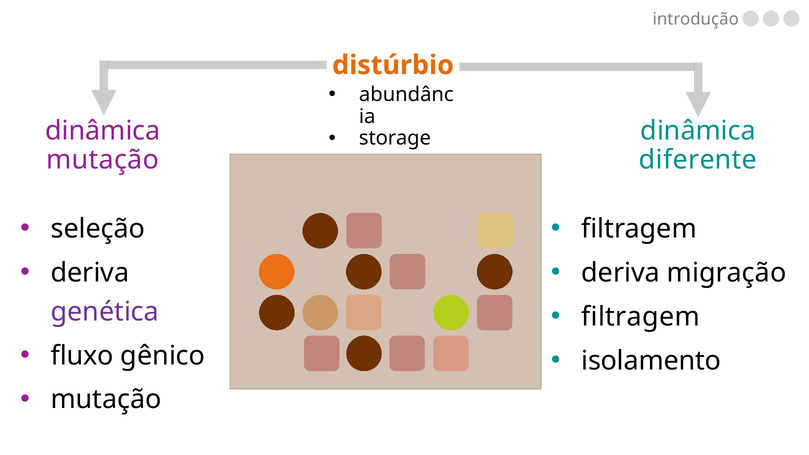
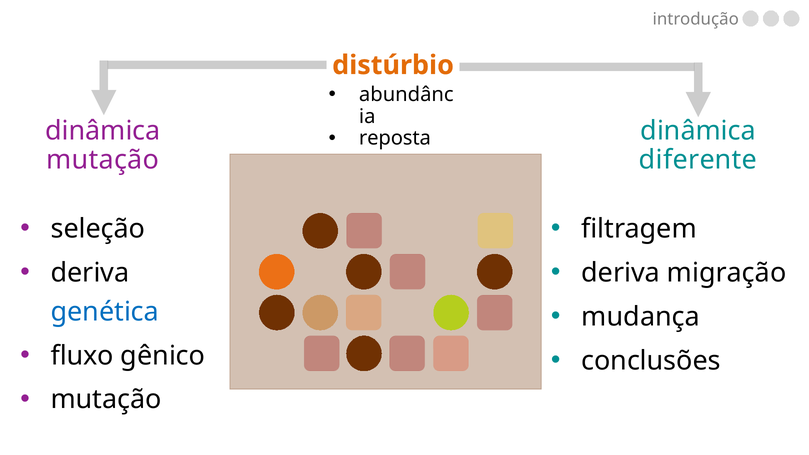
storage: storage -> reposta (395, 138)
filtragem: filtragem -> mudança (641, 317)
genética colour: purple -> blue (105, 312)
isolamento: isolamento -> conclusões (651, 361)
